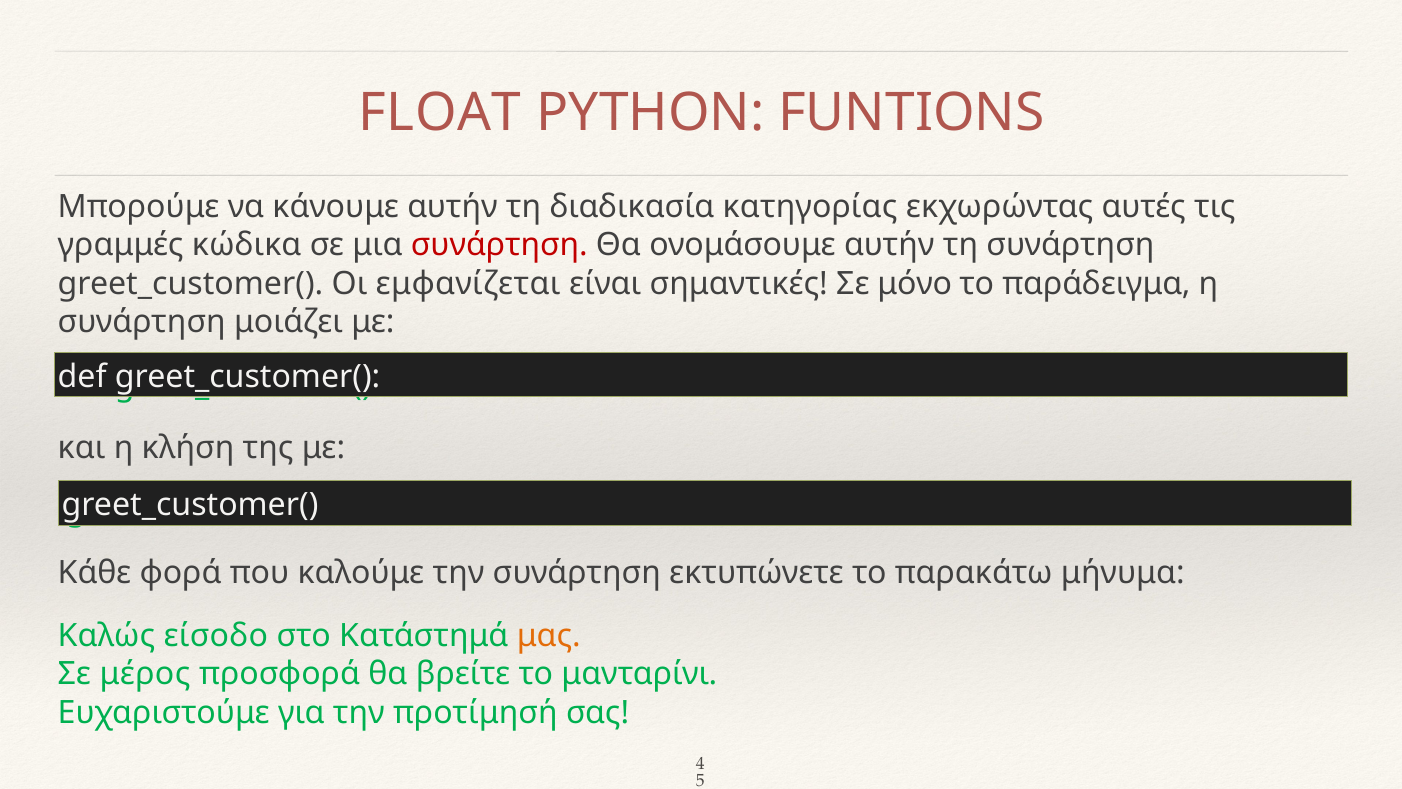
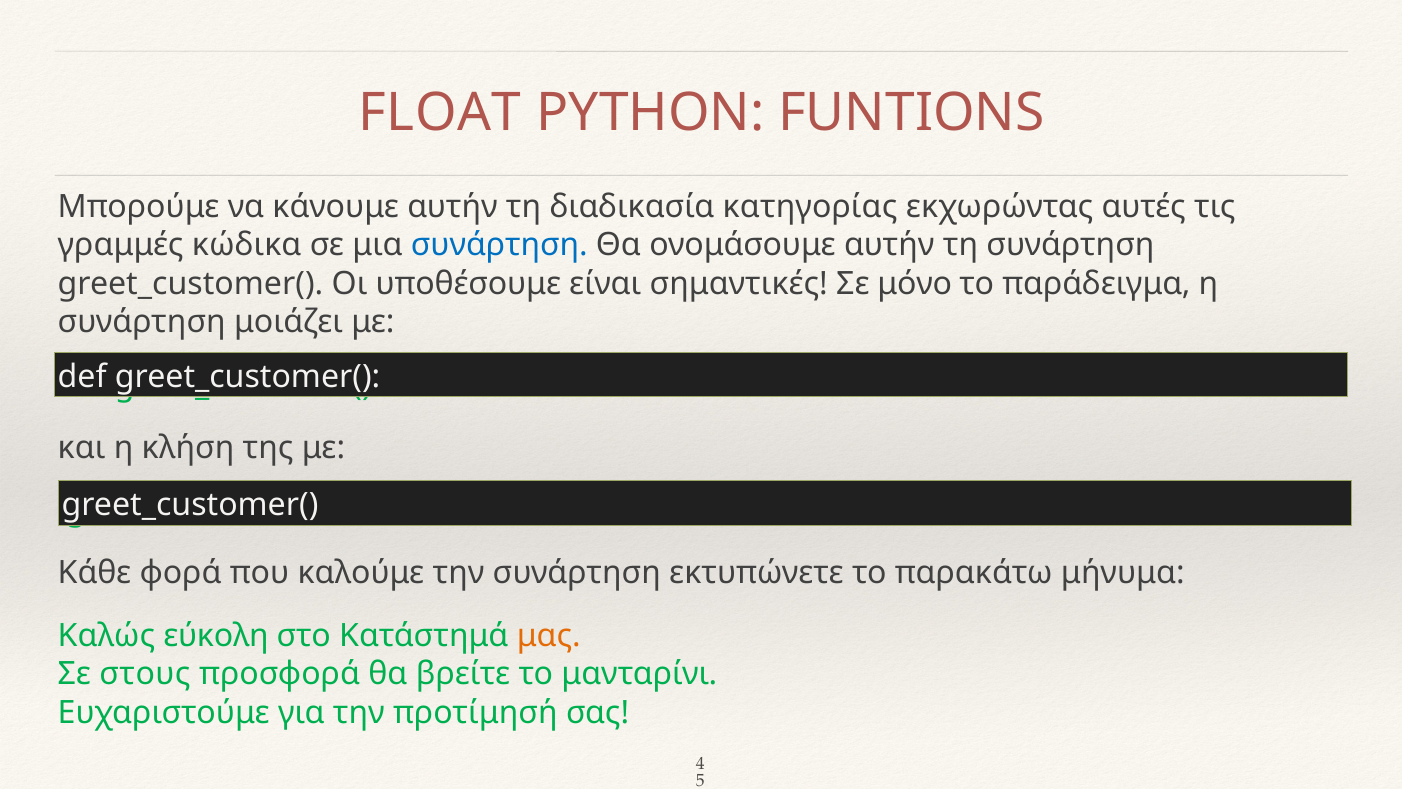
συνάρτηση colour: red -> blue (499, 245)
εμφανίζεται: εμφανίζεται -> υποθέσουμε (468, 284)
είσοδο: είσοδο -> εύκολη (216, 635)
μέρος: μέρος -> στους (145, 674)
